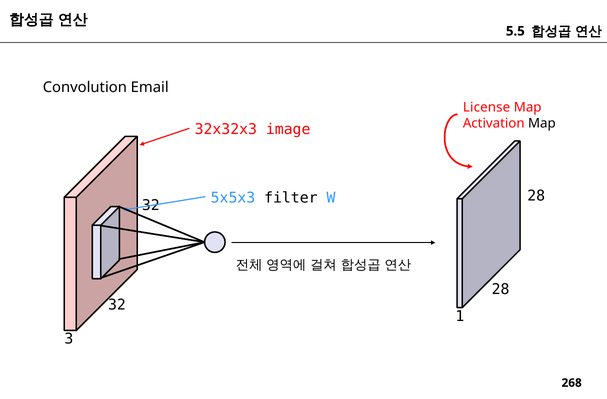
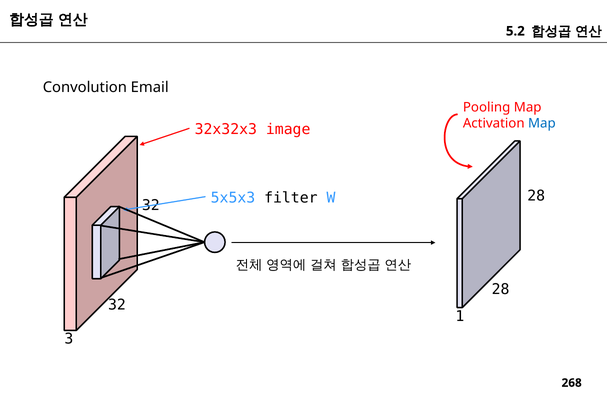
5.5: 5.5 -> 5.2 (515, 31)
License: License -> Pooling (487, 107)
Map colour: black -> blue (542, 123)
